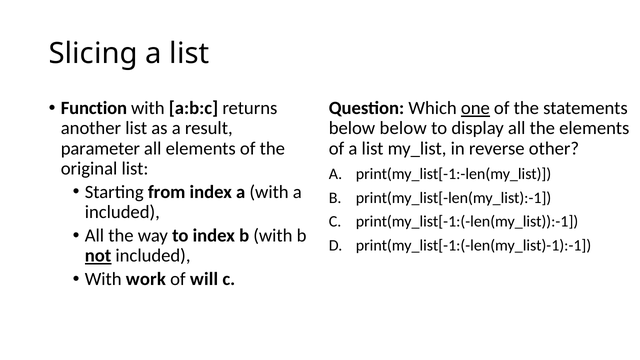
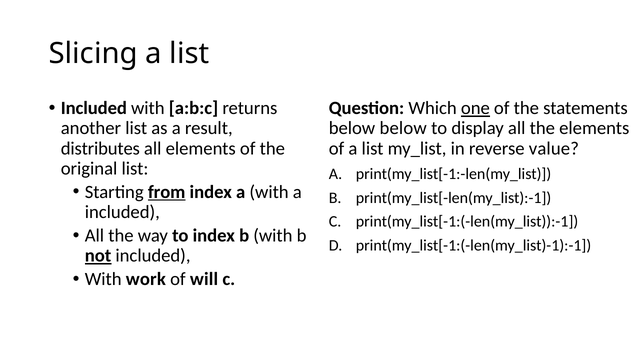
Function: Function -> Included (94, 108)
parameter: parameter -> distributes (100, 148)
other: other -> value (554, 148)
from underline: none -> present (167, 192)
